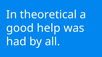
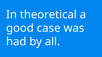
help: help -> case (49, 28)
